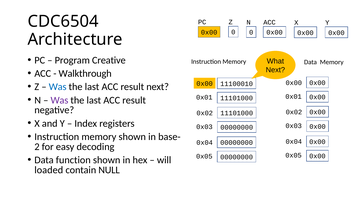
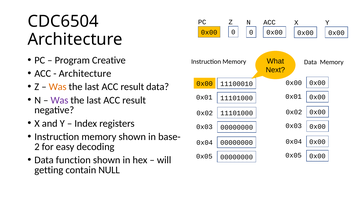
Walkthrough: Walkthrough -> Architecture (85, 73)
Was colour: blue -> orange (58, 87)
result next: next -> data (158, 87)
loaded: loaded -> getting (49, 170)
